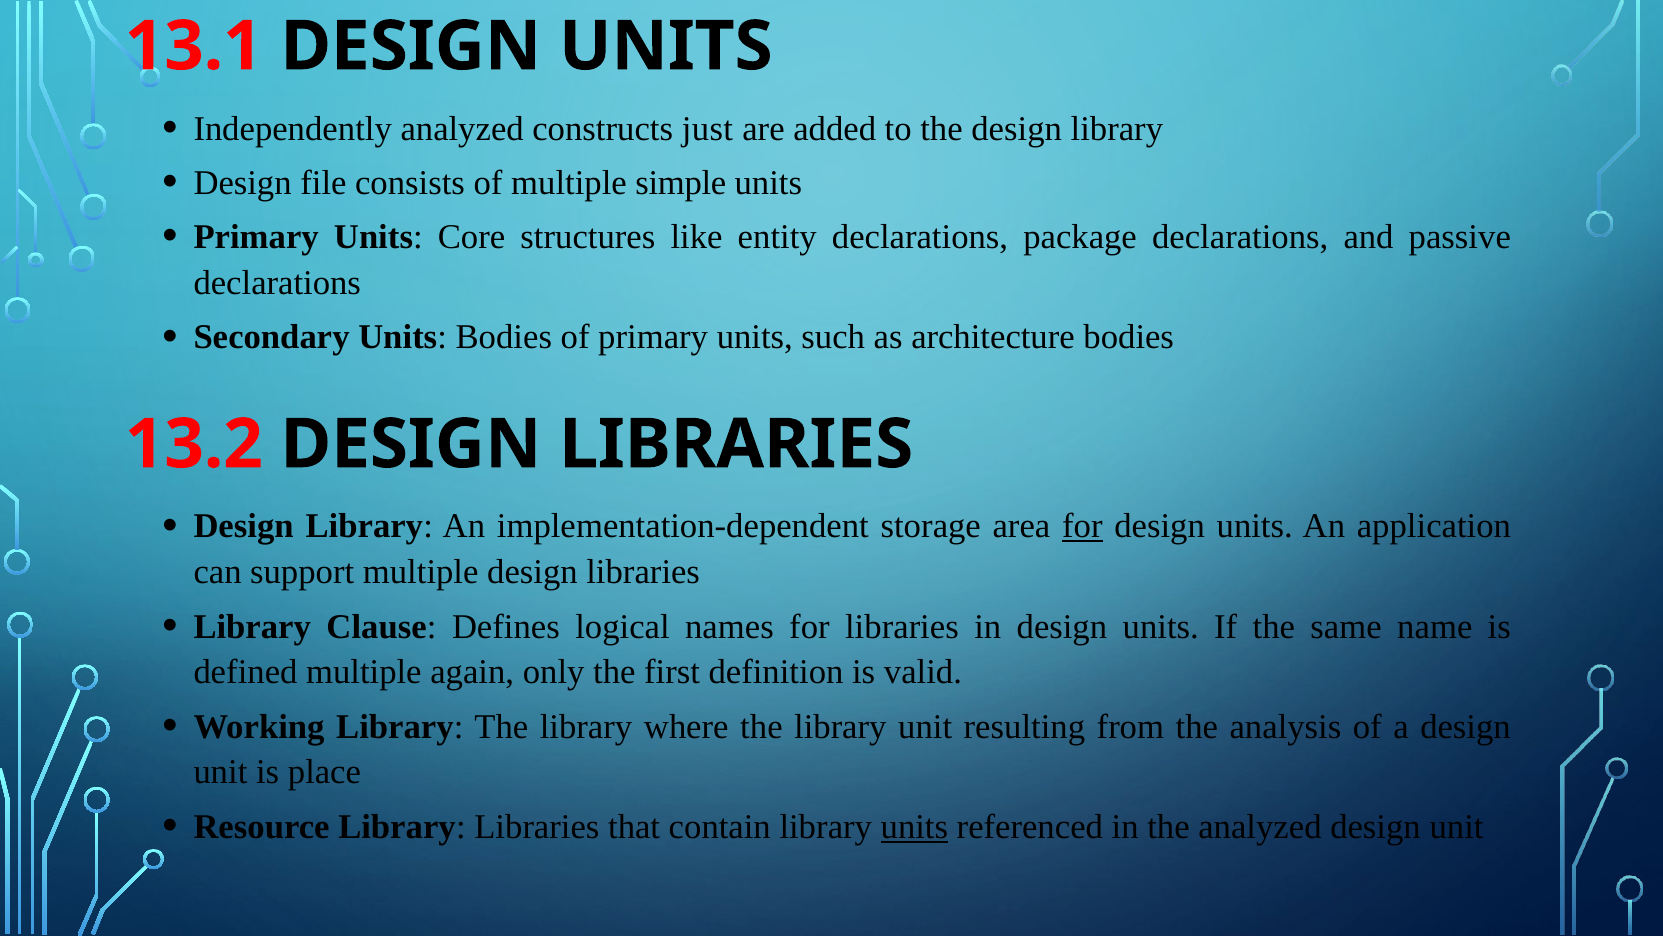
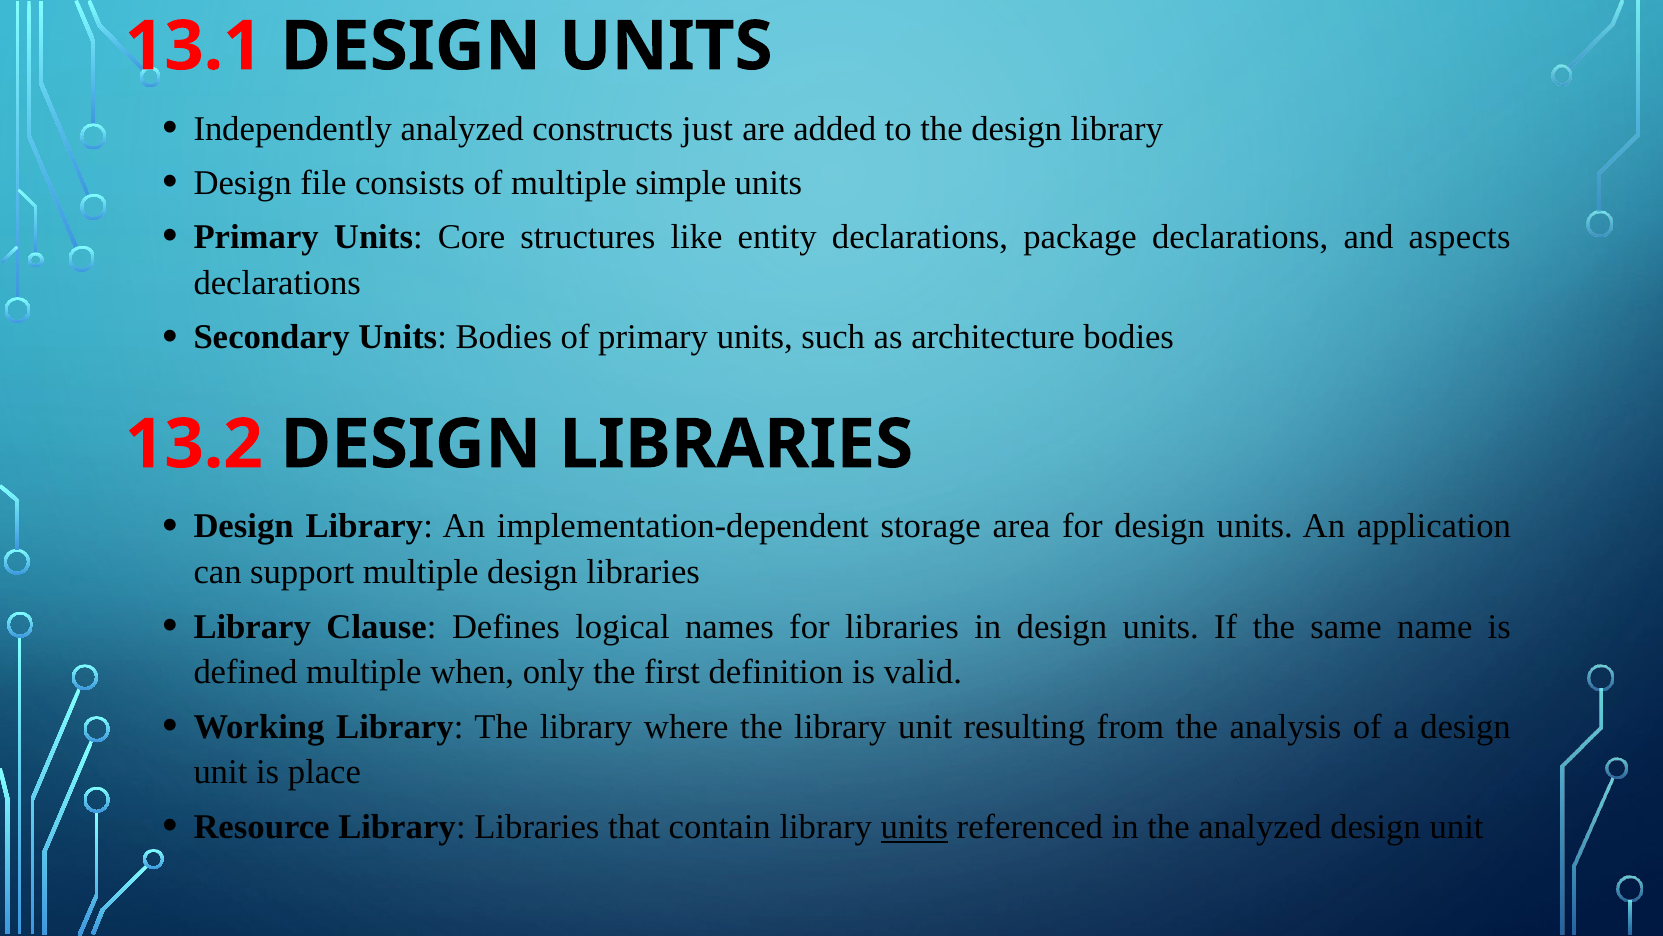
passive: passive -> aspects (1460, 237)
for underline: present -> none (1082, 526)
again: again -> when (472, 672)
